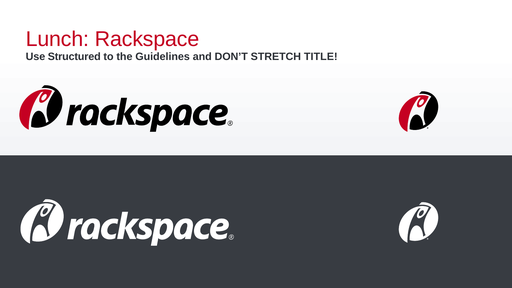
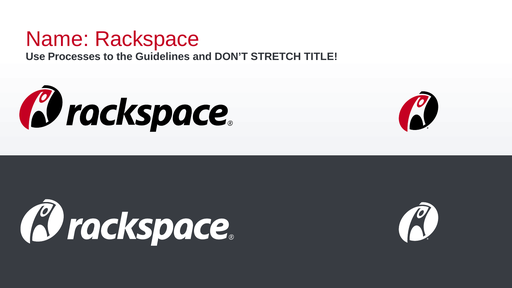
Lunch: Lunch -> Name (57, 39)
Structured: Structured -> Processes (74, 56)
